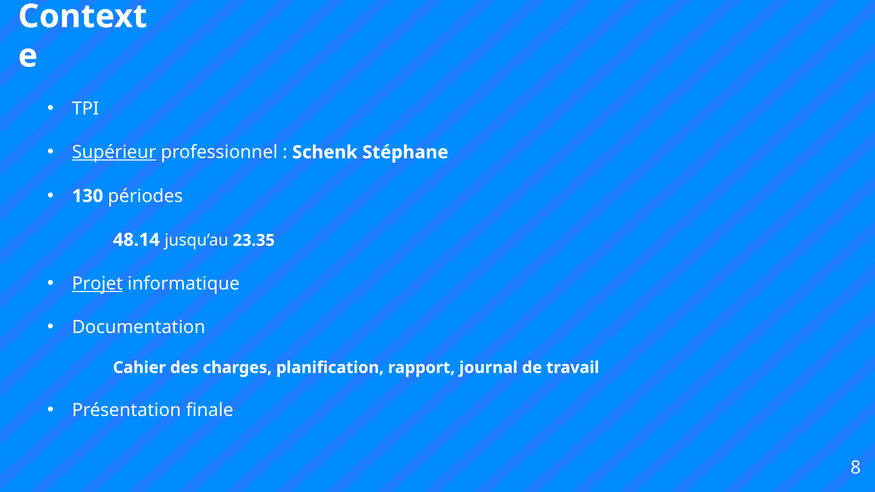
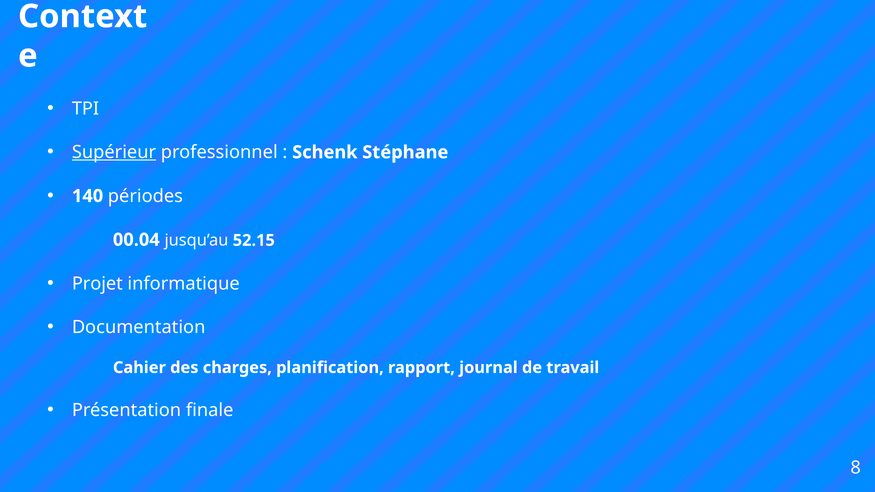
130: 130 -> 140 (88, 196)
48.14: 48.14 -> 00.04 (136, 240)
23.35: 23.35 -> 52.15 (254, 240)
Projet underline: present -> none (97, 284)
